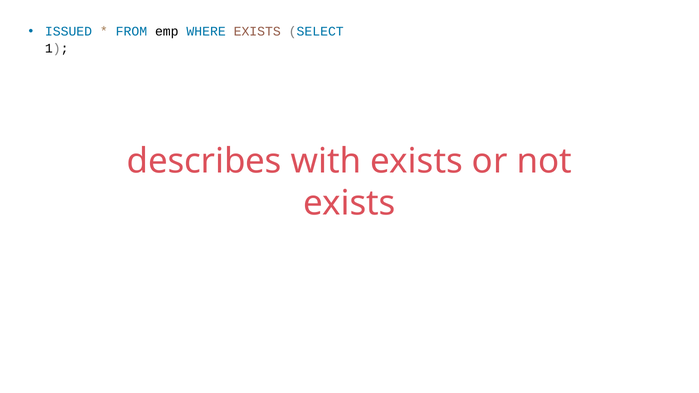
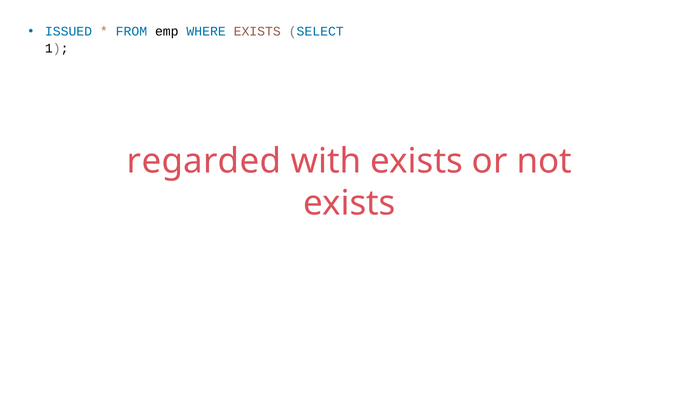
describes: describes -> regarded (204, 161)
